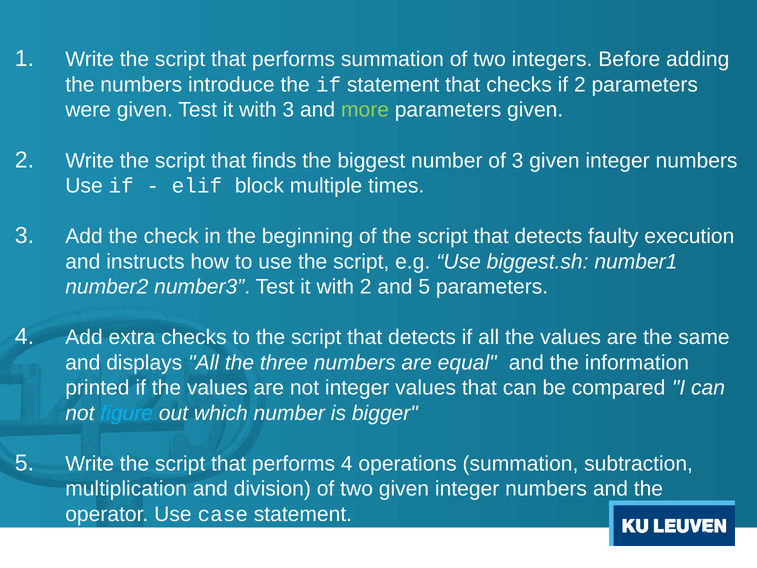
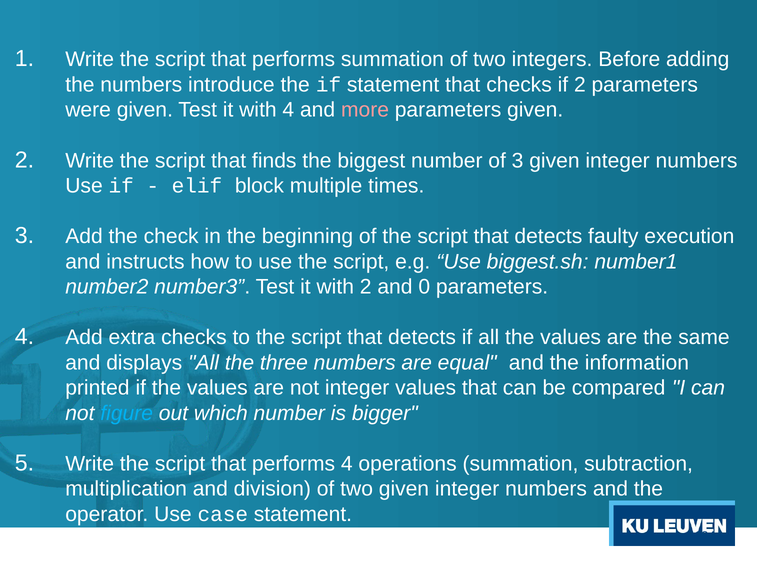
with 3: 3 -> 4 (288, 110)
more colour: light green -> pink (365, 110)
and 5: 5 -> 0 (424, 287)
